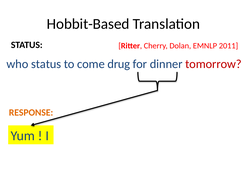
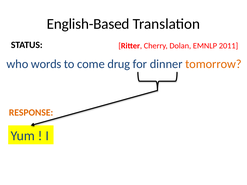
Hobbit-Based: Hobbit-Based -> English-Based (88, 24)
who status: status -> words (46, 64)
tomorrow colour: red -> orange (213, 64)
